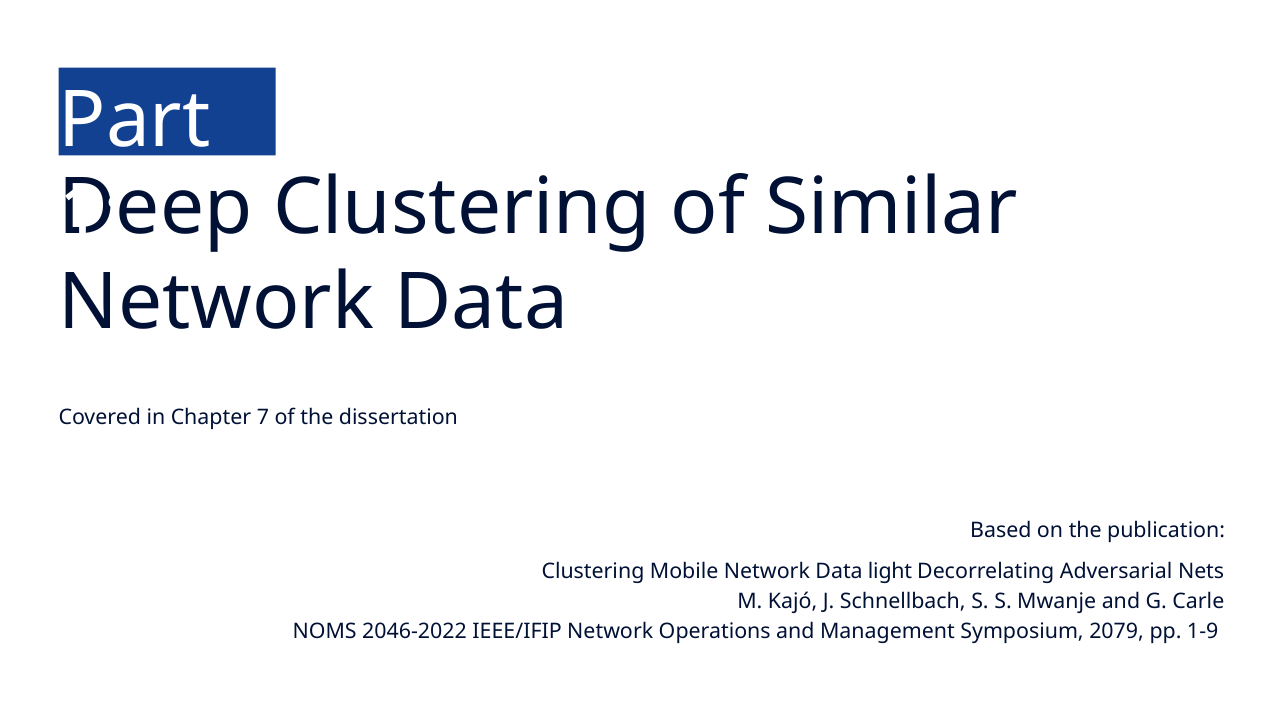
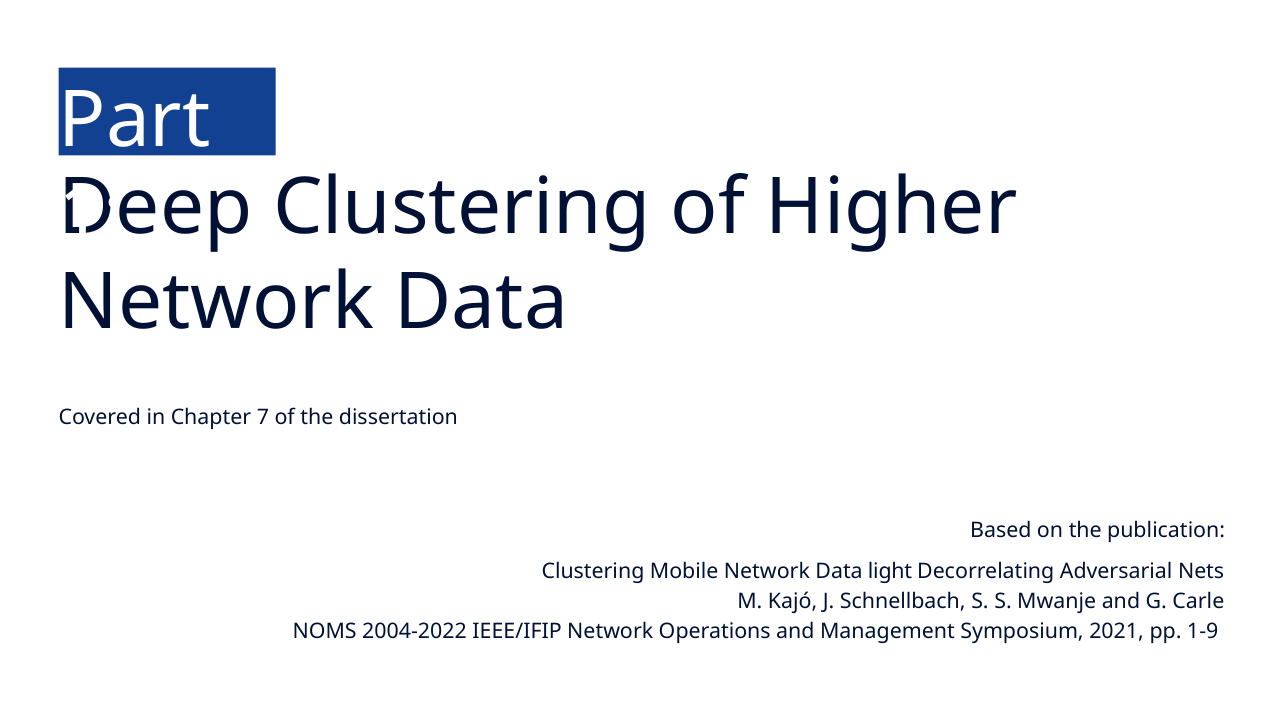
Similar: Similar -> Higher (892, 208)
2046-2022: 2046-2022 -> 2004-2022 (415, 631)
2079: 2079 -> 2021 (1117, 631)
